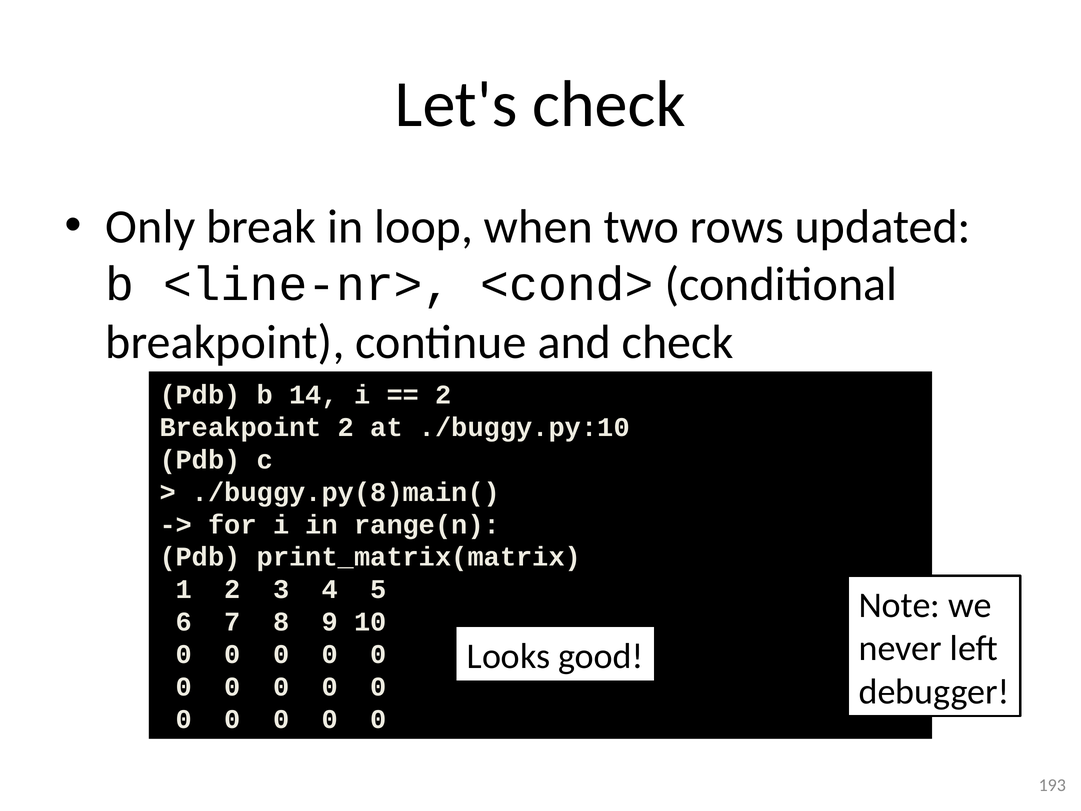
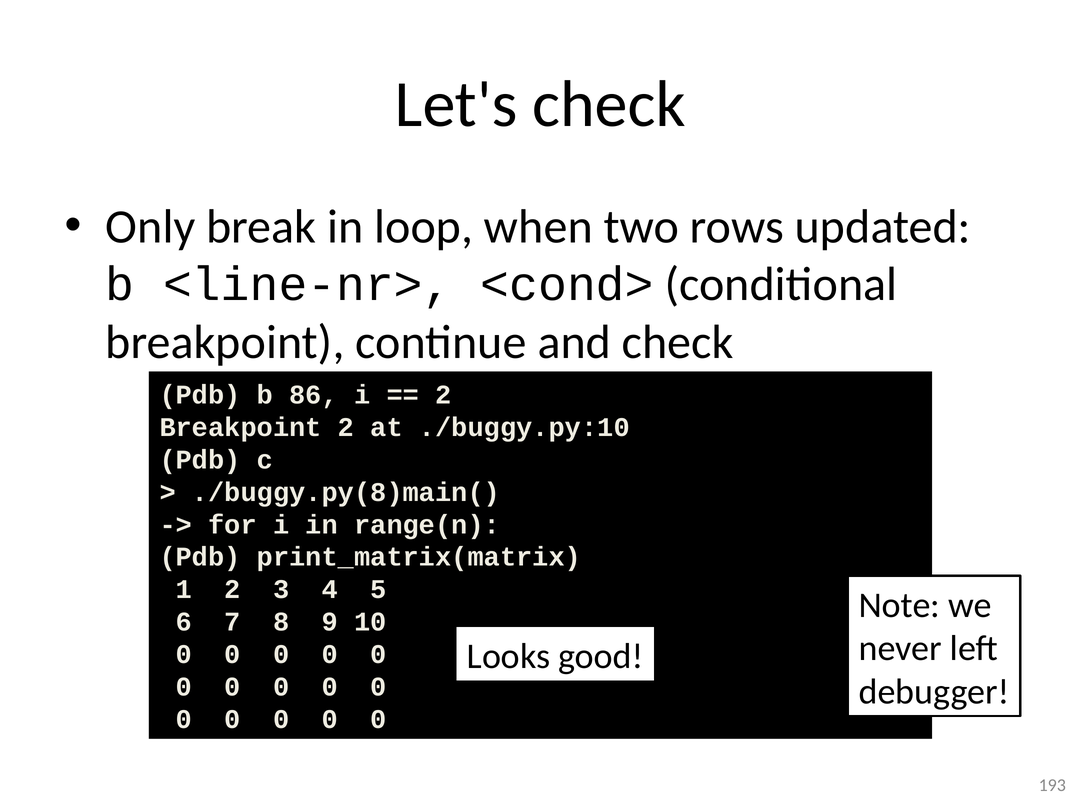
14: 14 -> 86 (314, 395)
